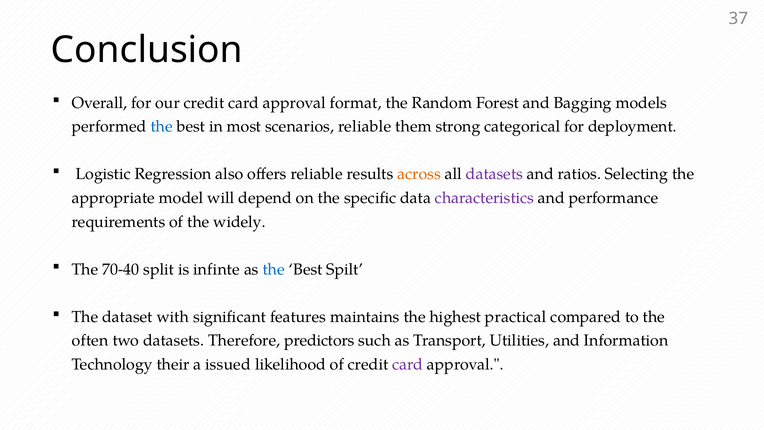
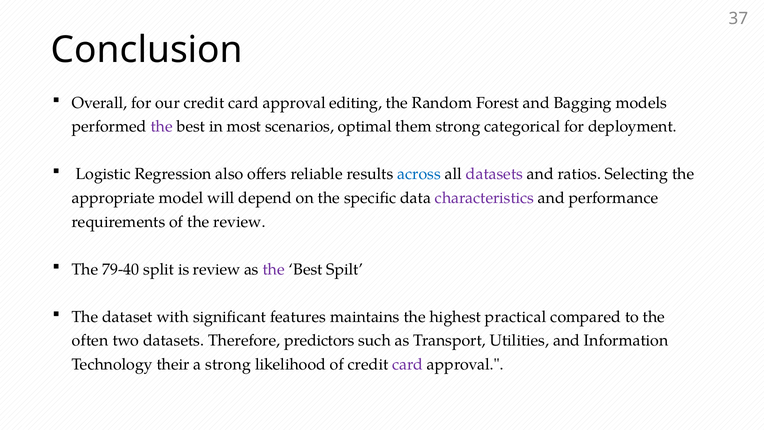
format: format -> editing (356, 103)
the colour: blue -> purple (162, 127)
scenarios reliable: reliable -> optimal (365, 127)
across colour: orange -> blue (419, 174)
the widely: widely -> review (240, 222)
70-40: 70-40 -> 79-40 (121, 269)
is infinte: infinte -> review (217, 269)
the colour: blue -> purple (274, 269)
a issued: issued -> strong (228, 364)
